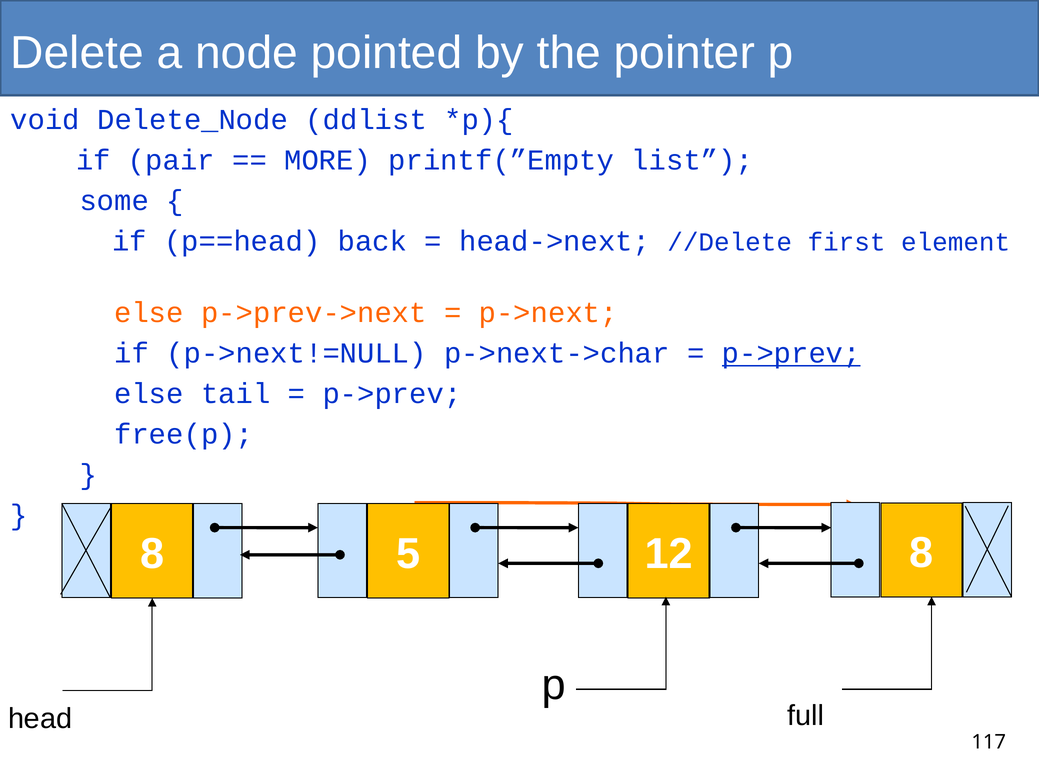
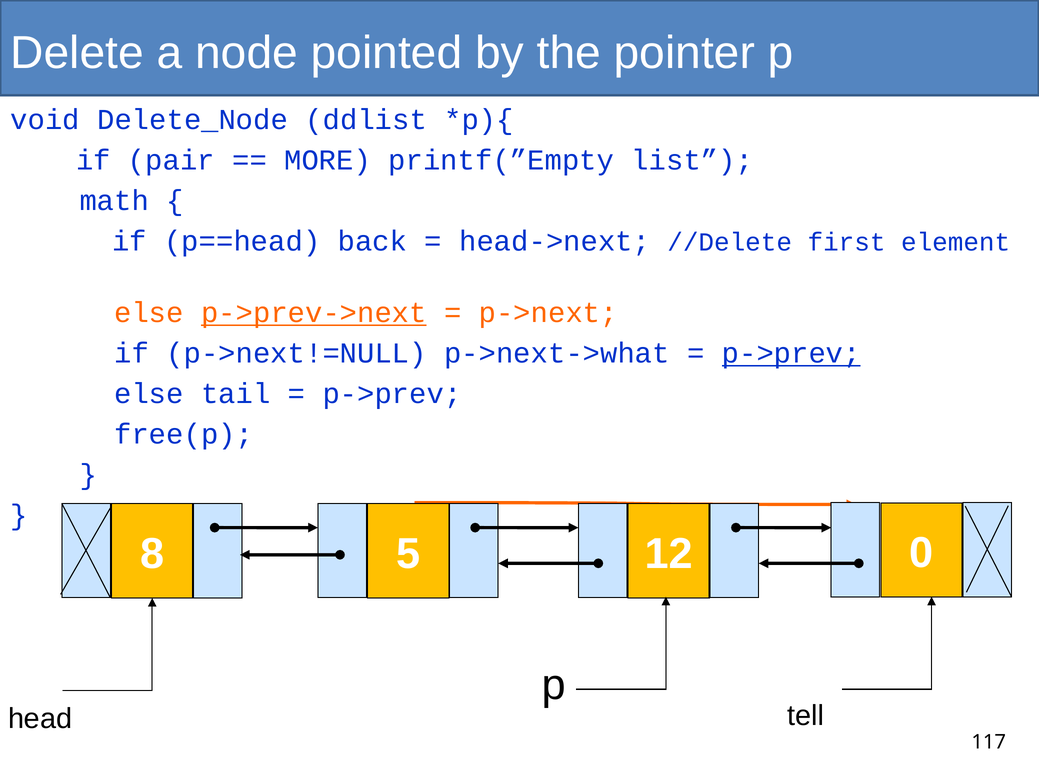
some: some -> math (114, 201)
p->prev->next underline: none -> present (314, 313)
p->next->char: p->next->char -> p->next->what (557, 353)
12 8: 8 -> 0 (921, 552)
full: full -> tell (806, 715)
